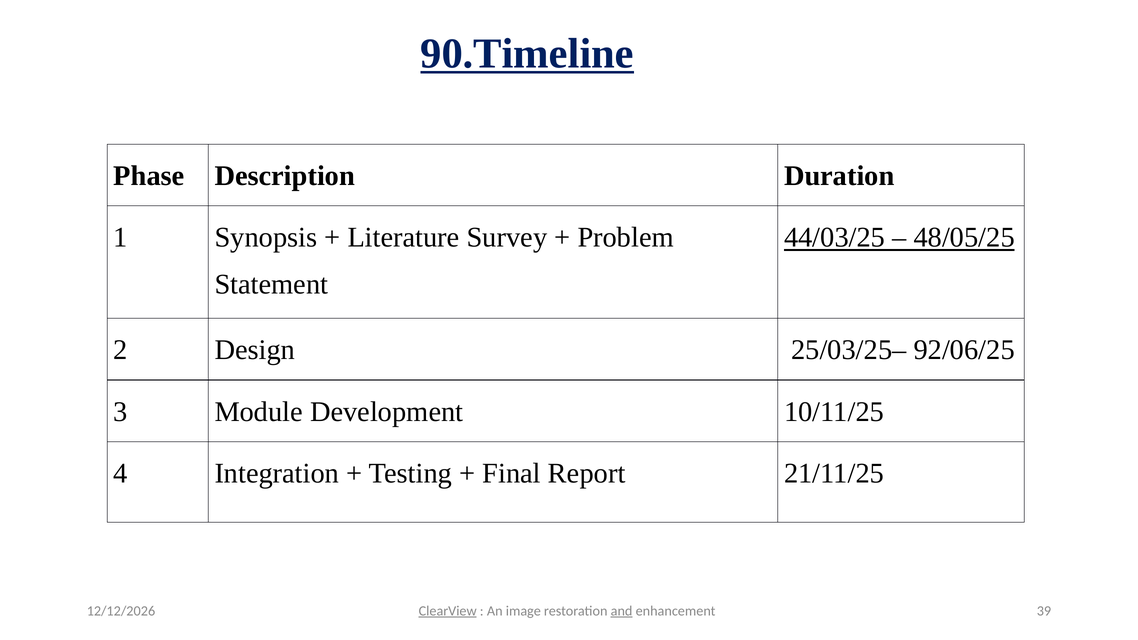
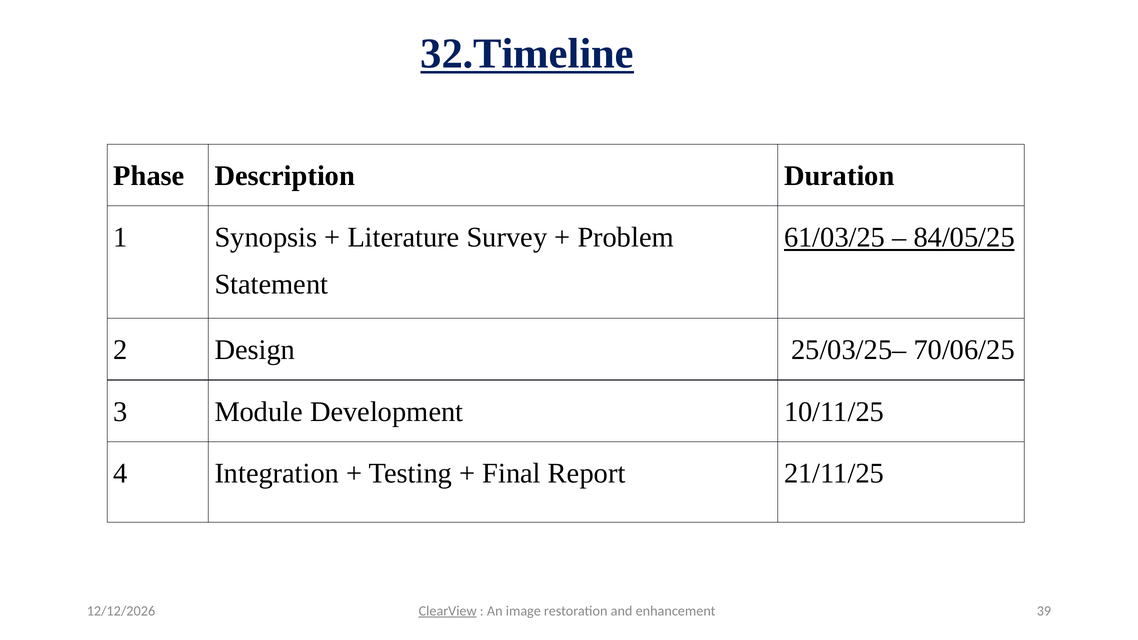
90.Timeline: 90.Timeline -> 32.Timeline (527, 54)
44/03/25: 44/03/25 -> 61/03/25 (835, 237)
48/05/25: 48/05/25 -> 84/05/25 (964, 237)
92/06/25: 92/06/25 -> 70/06/25 (964, 350)
and underline: present -> none (622, 611)
